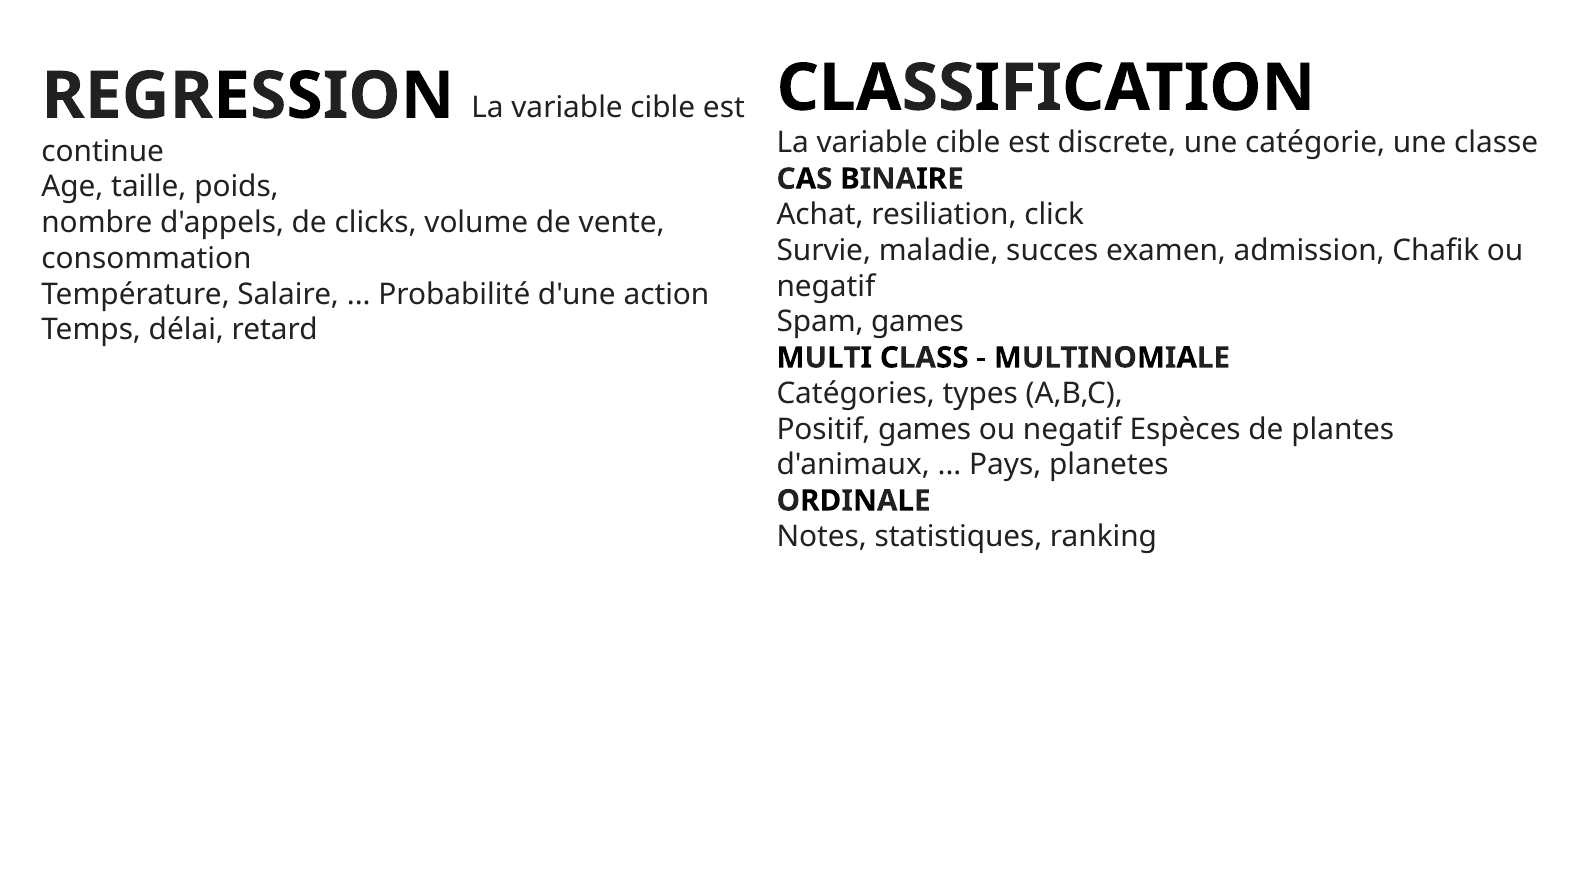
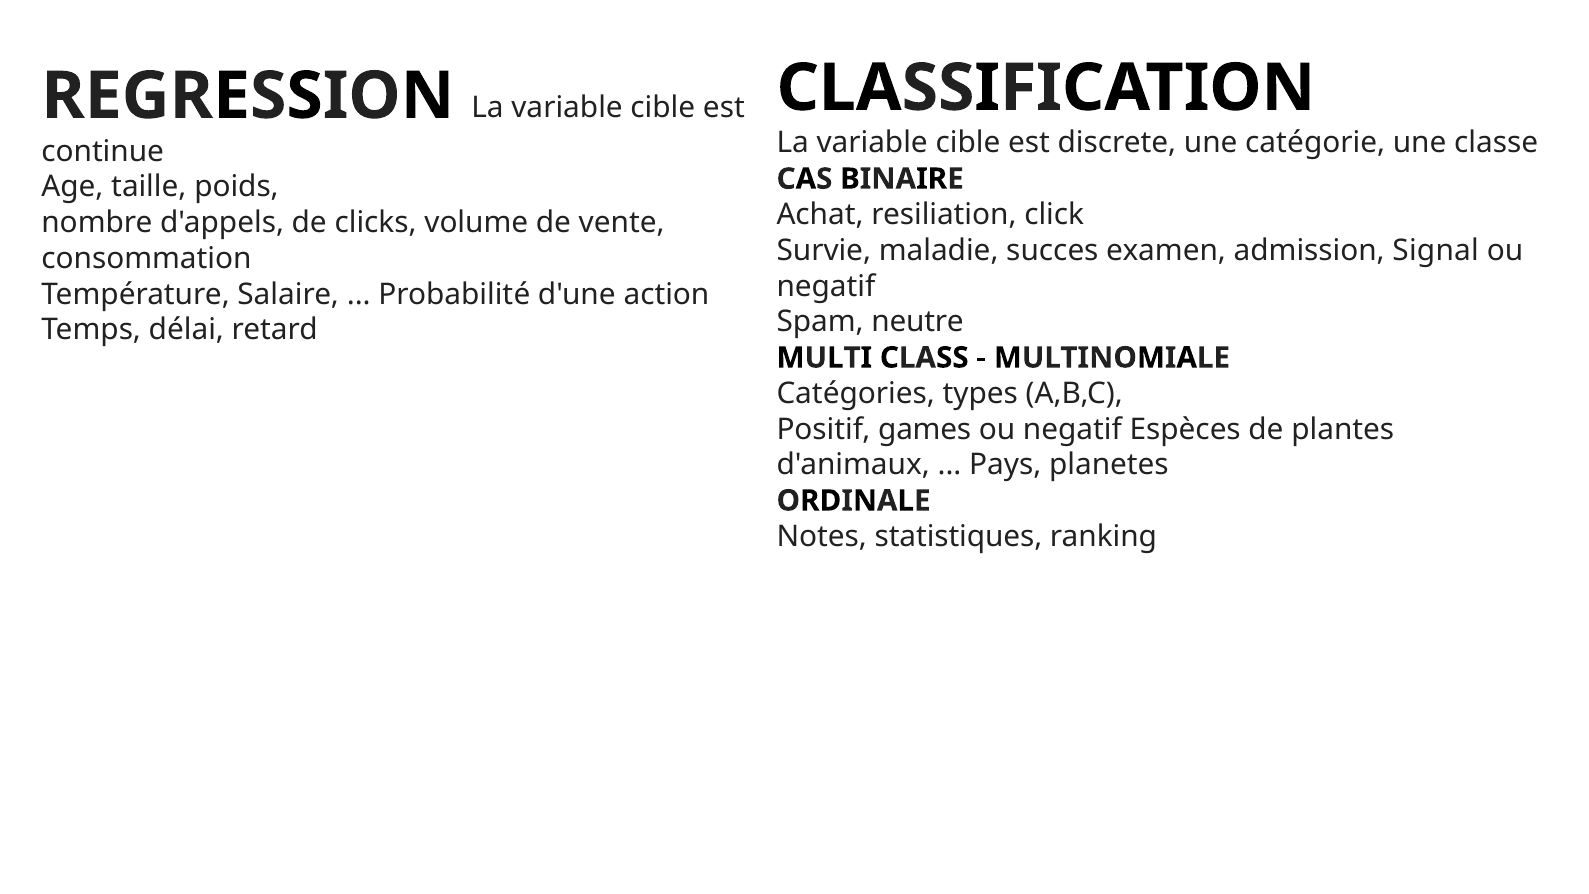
Chafik: Chafik -> Signal (1436, 250)
Spam games: games -> neutre (918, 322)
